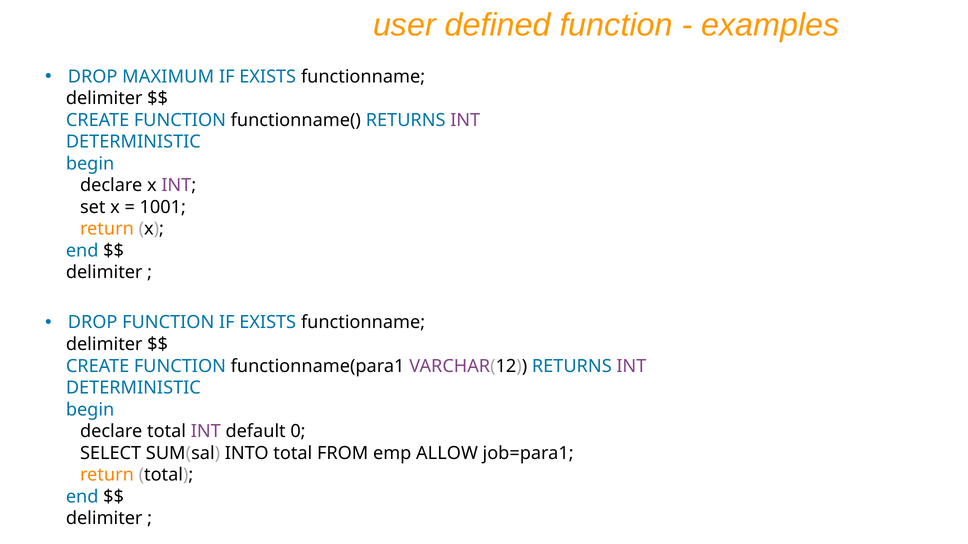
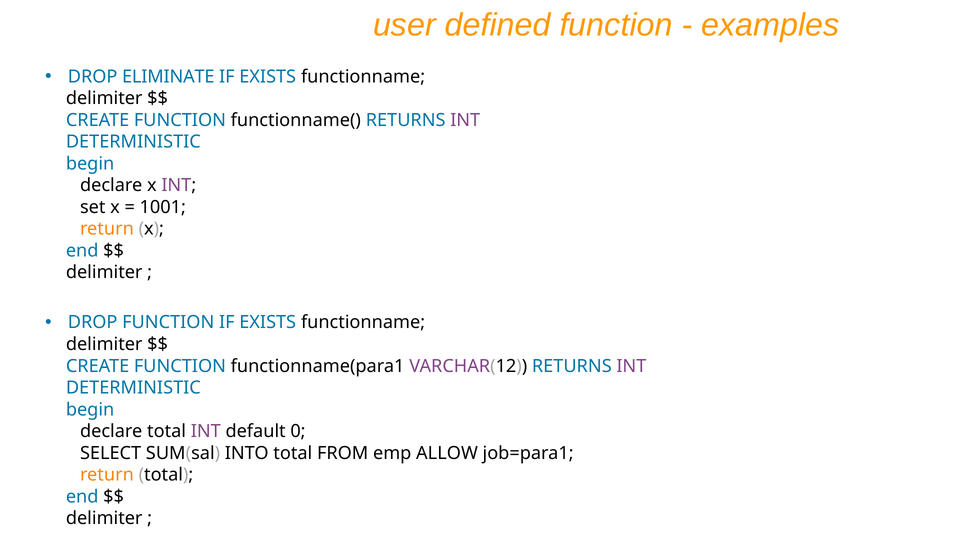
MAXIMUM: MAXIMUM -> ELIMINATE (168, 77)
